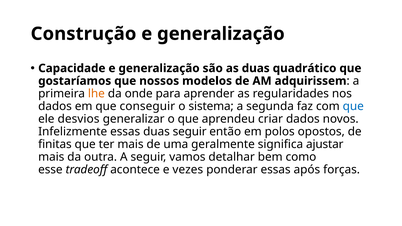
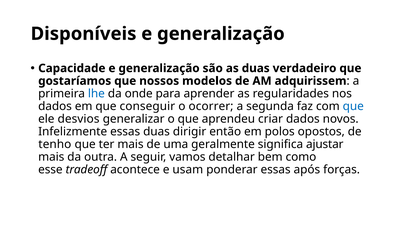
Construção: Construção -> Disponíveis (84, 34)
quadrático: quadrático -> verdadeiro (305, 68)
lhe colour: orange -> blue (96, 94)
sistema: sistema -> ocorrer (211, 106)
duas seguir: seguir -> dirigir (190, 132)
finitas: finitas -> tenho (55, 144)
vezes: vezes -> usam (188, 170)
